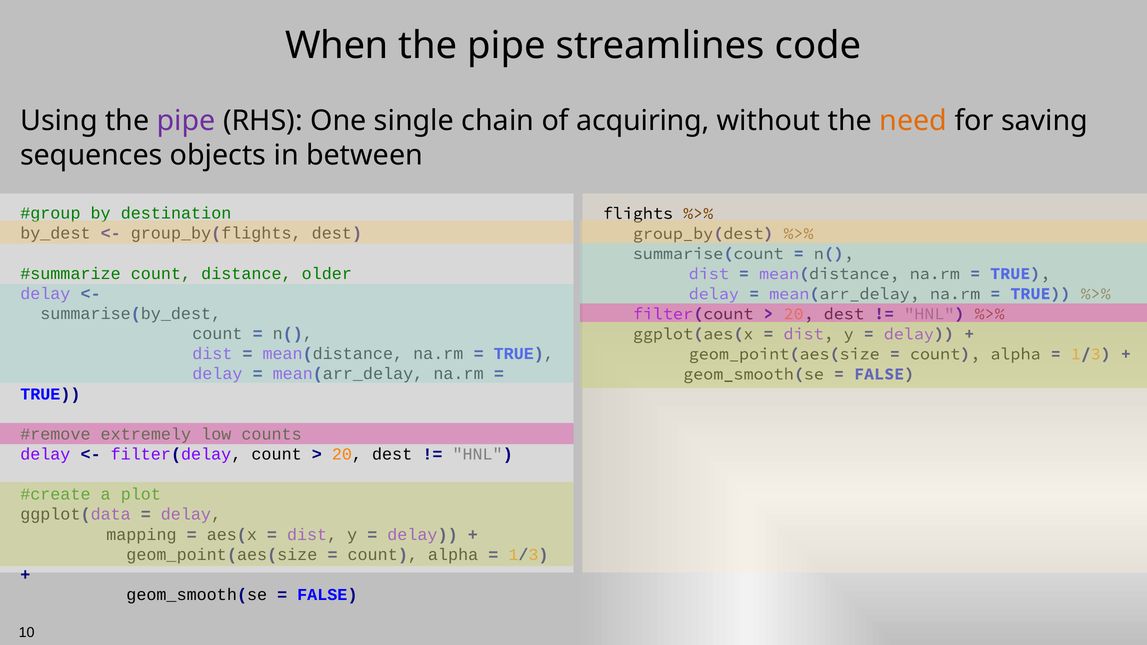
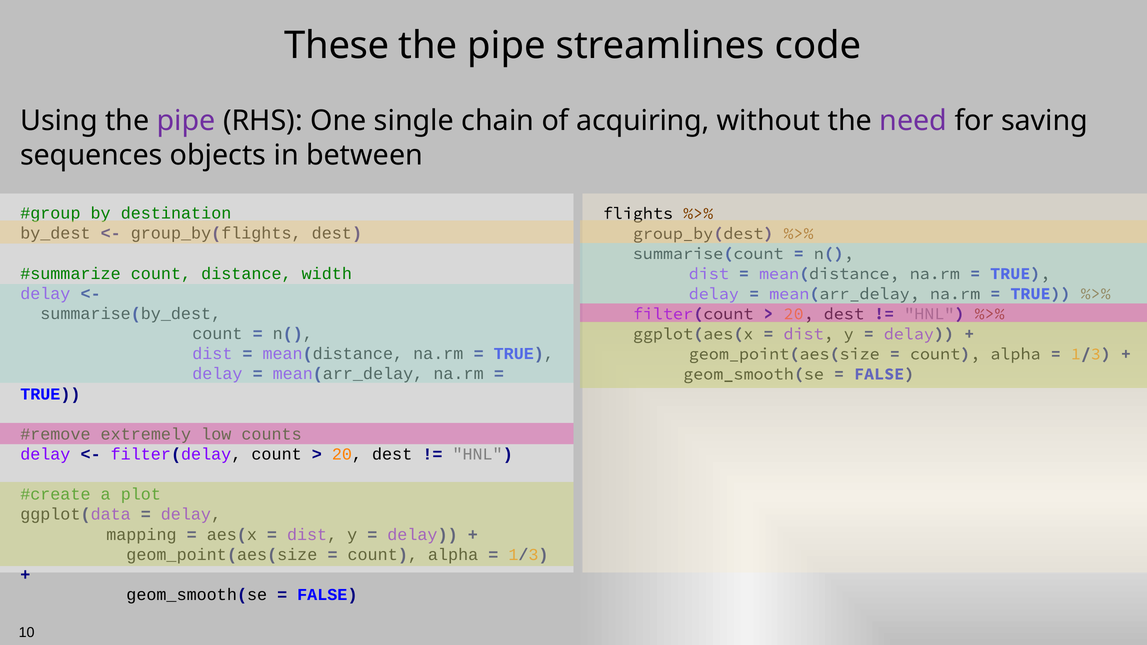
When: When -> These (337, 46)
need colour: orange -> purple (913, 121)
older: older -> width (327, 274)
